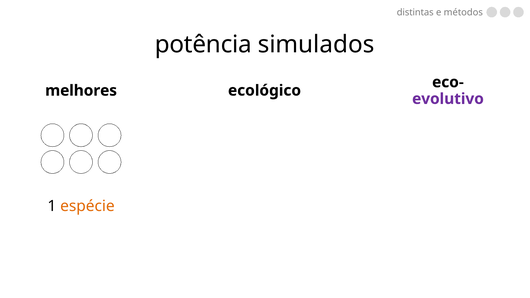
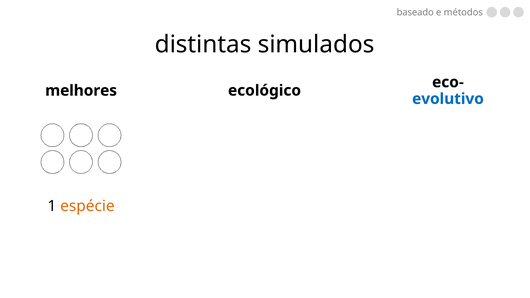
distintas: distintas -> baseado (415, 12)
potência: potência -> distintas (203, 45)
evolutivo colour: purple -> blue (448, 99)
